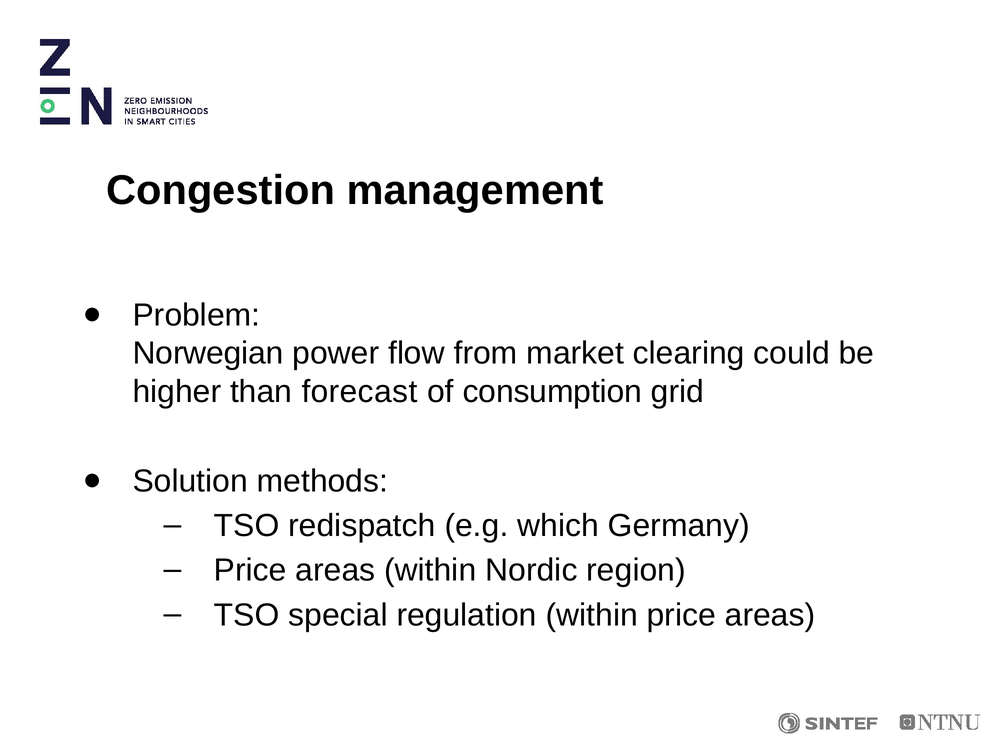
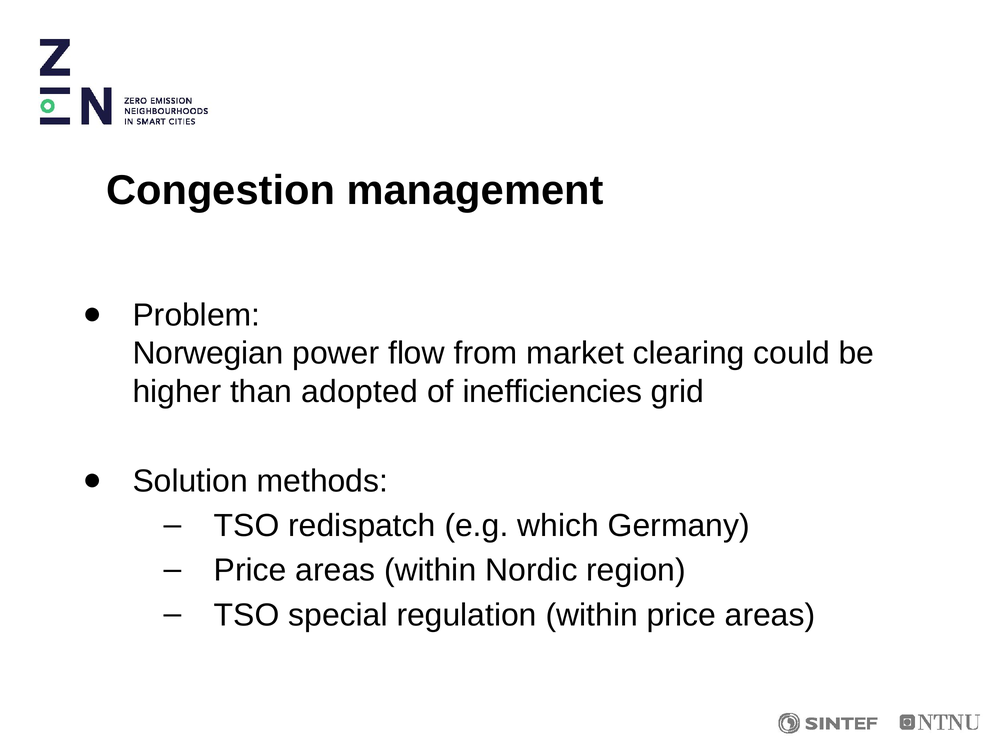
forecast: forecast -> adopted (360, 392)
consumption: consumption -> inefficiencies (552, 392)
